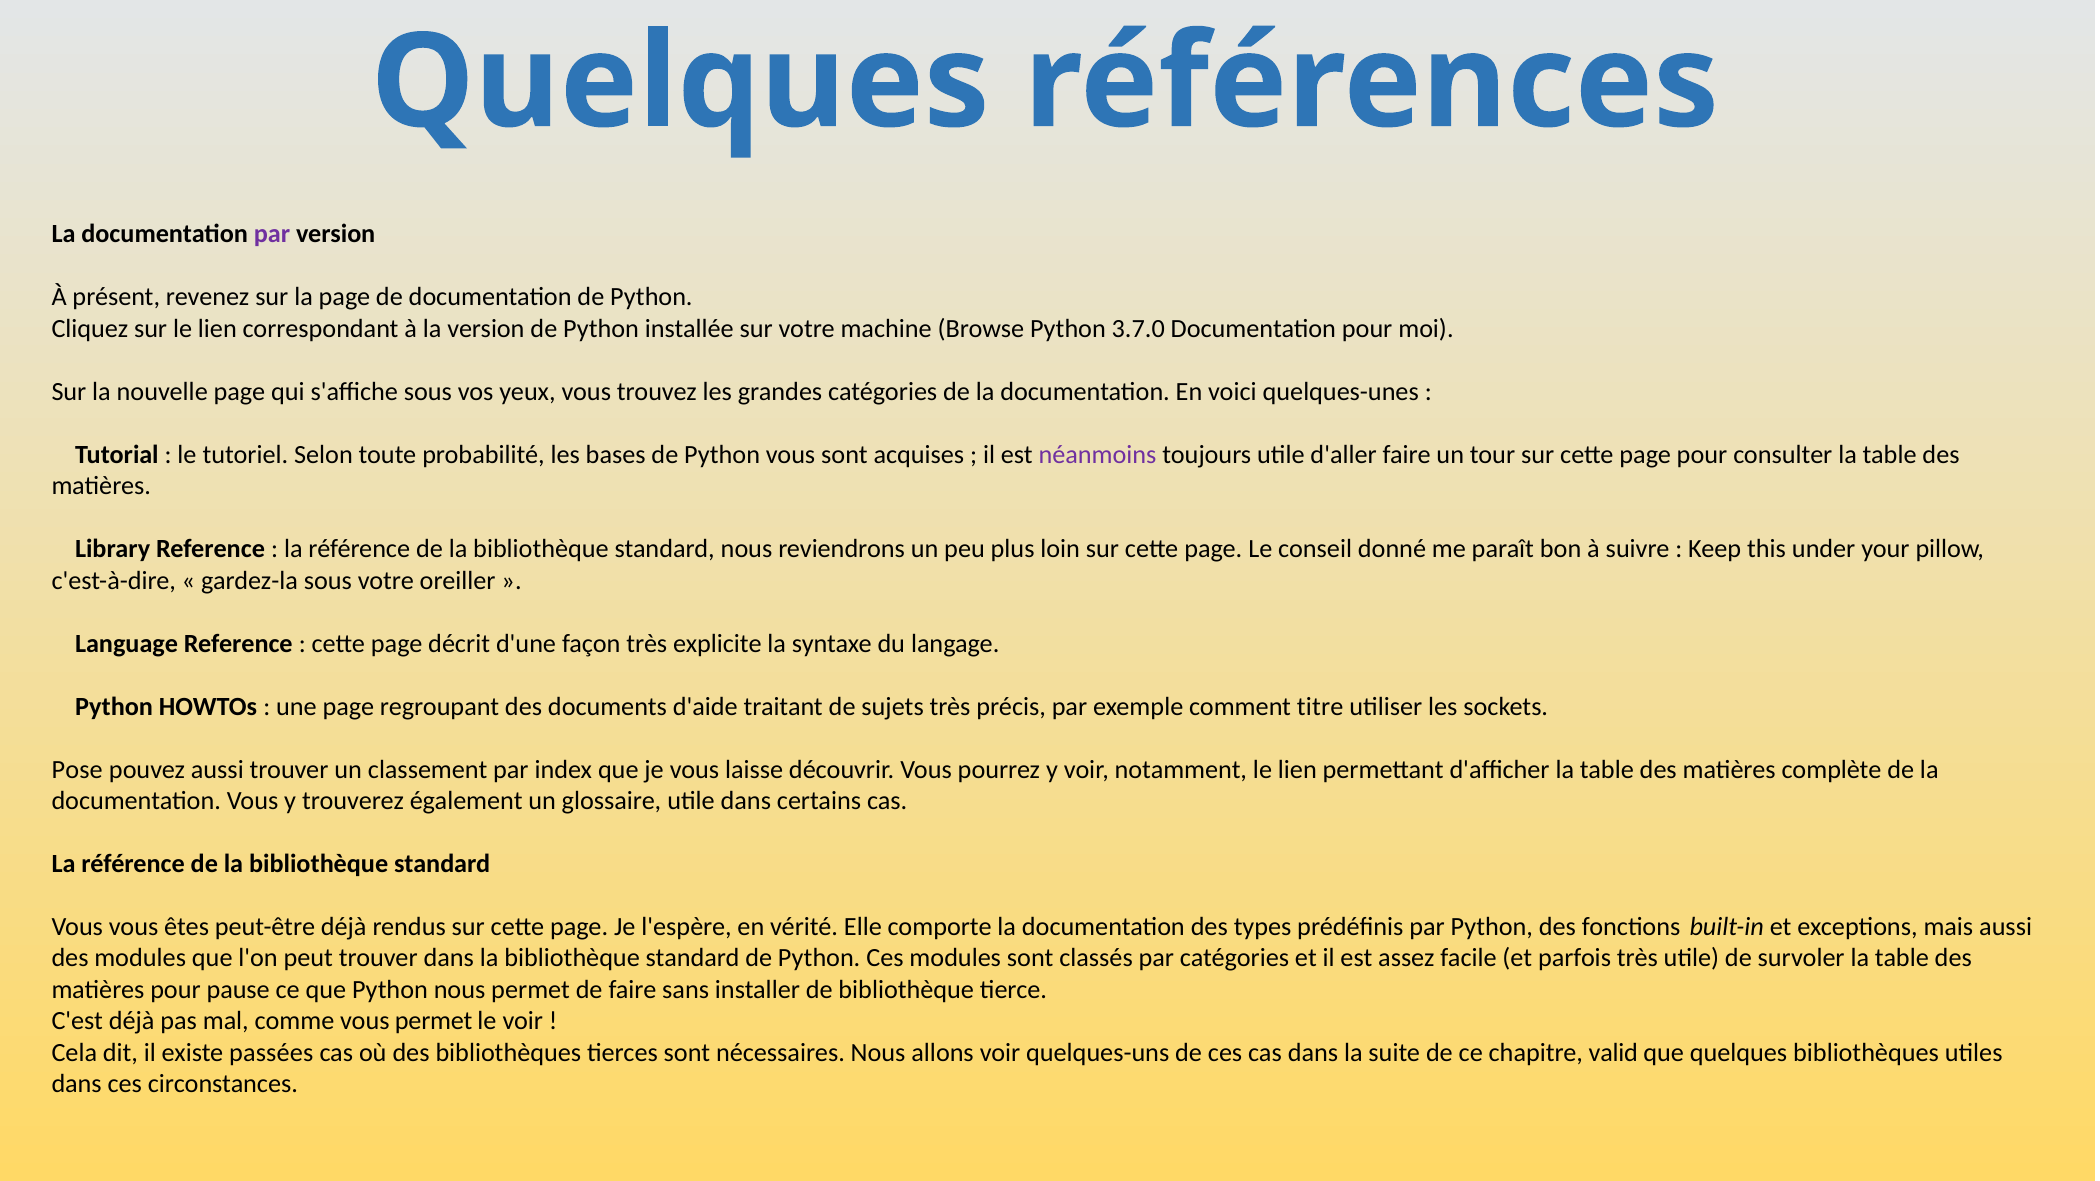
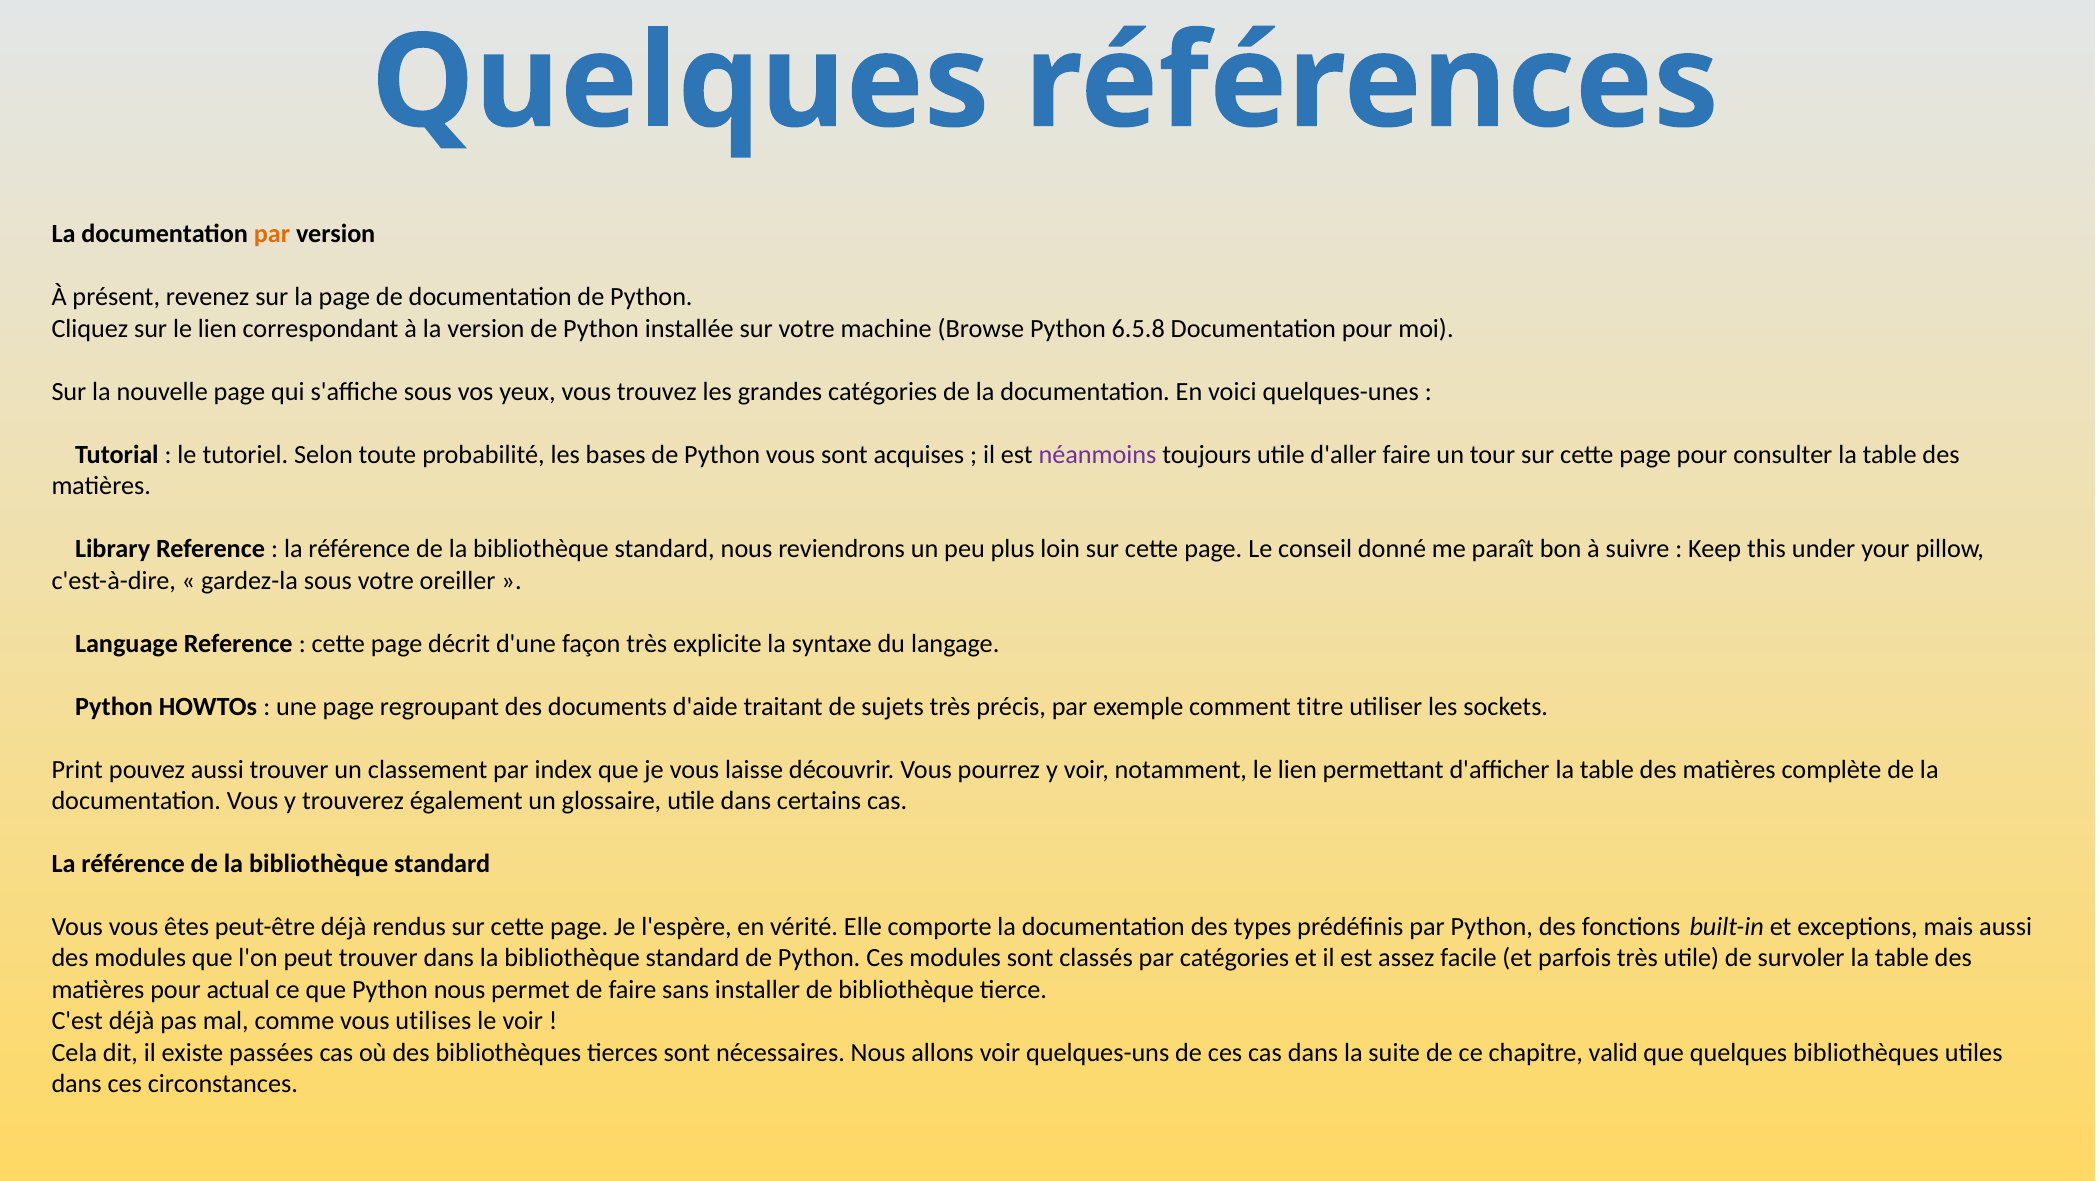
par colour: purple -> orange (272, 234)
3.7.0: 3.7.0 -> 6.5.8 (1138, 329)
Pose: Pose -> Print (77, 770)
pause: pause -> actual (238, 990)
vous permet: permet -> utilises (433, 1022)
